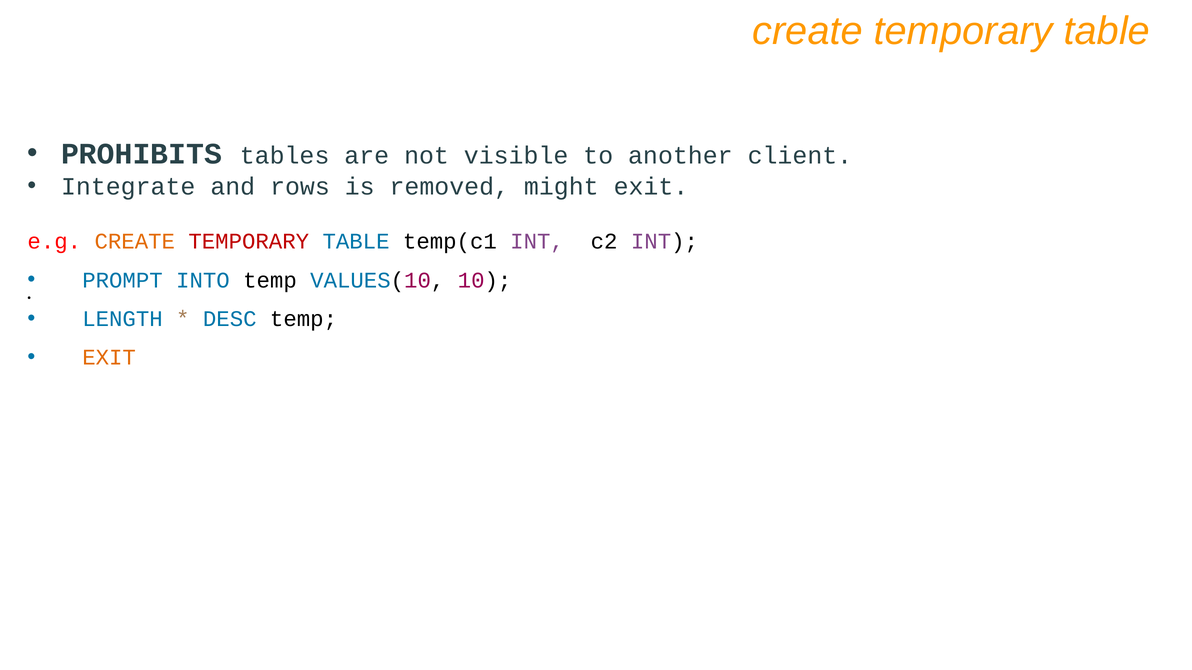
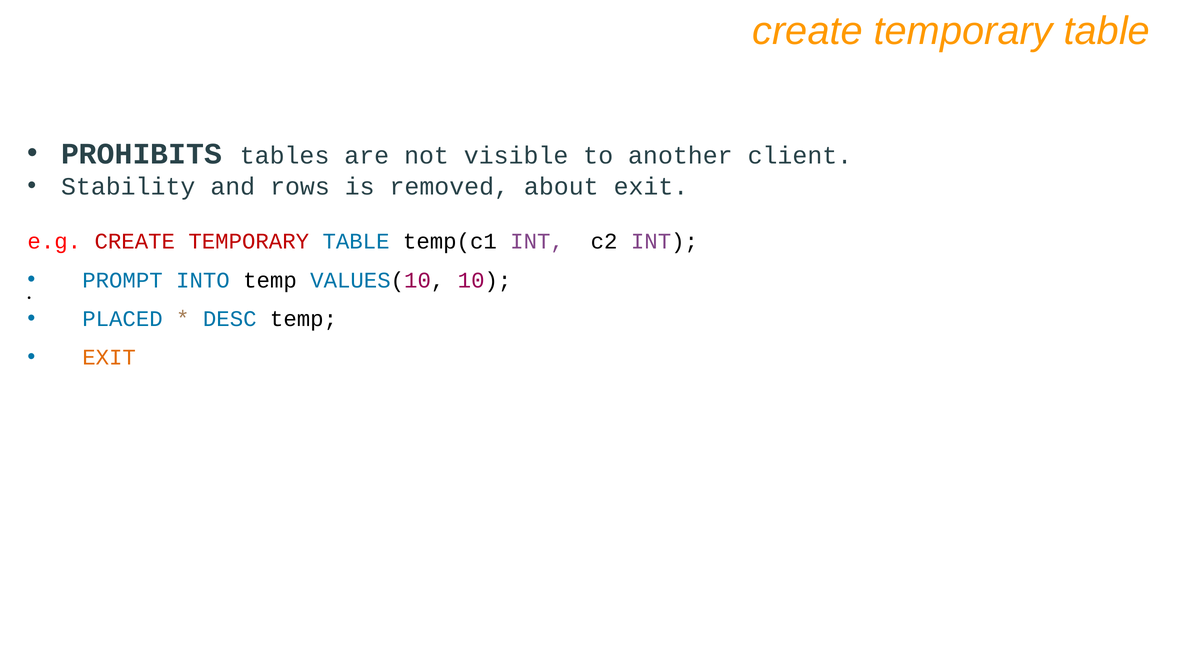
Integrate: Integrate -> Stability (128, 187)
might: might -> about (561, 187)
CREATE colour: orange -> red (135, 242)
LENGTH: LENGTH -> PLACED (122, 319)
